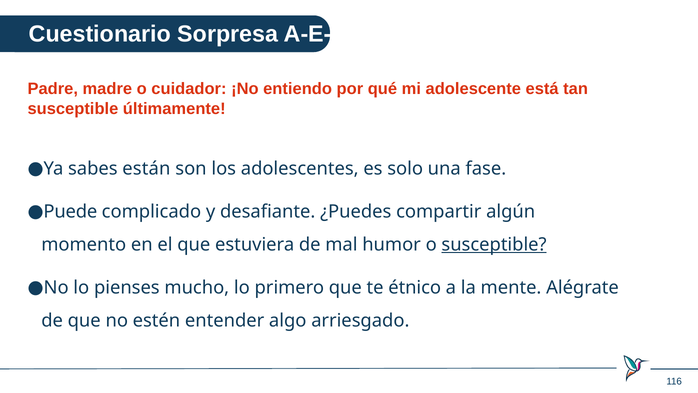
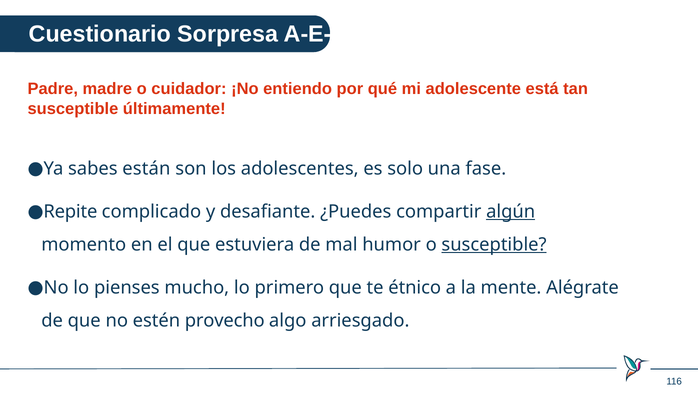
Puede: Puede -> Repite (70, 211)
algún underline: none -> present (511, 211)
entender: entender -> provecho (225, 320)
